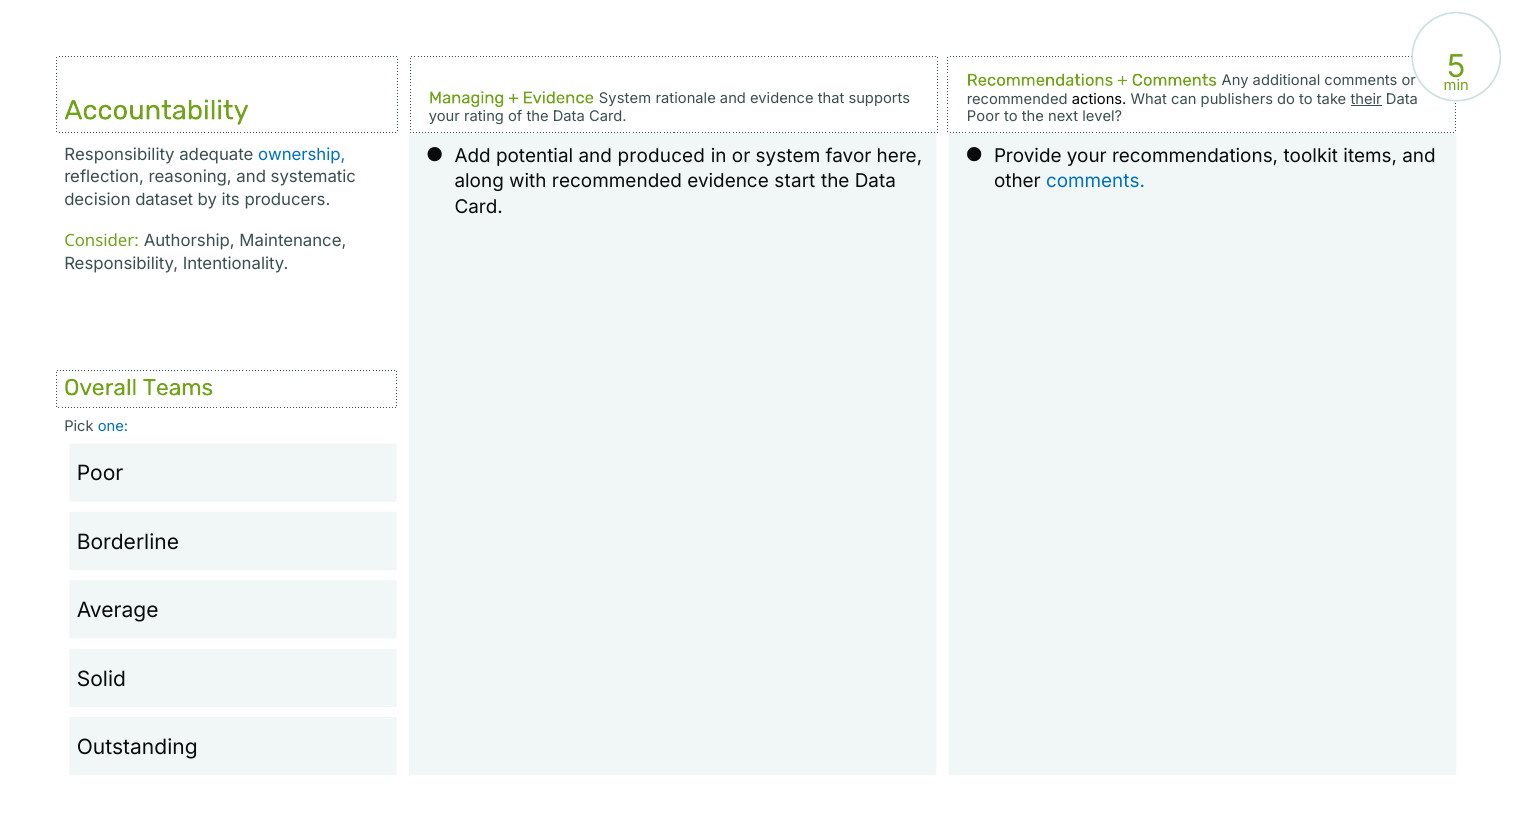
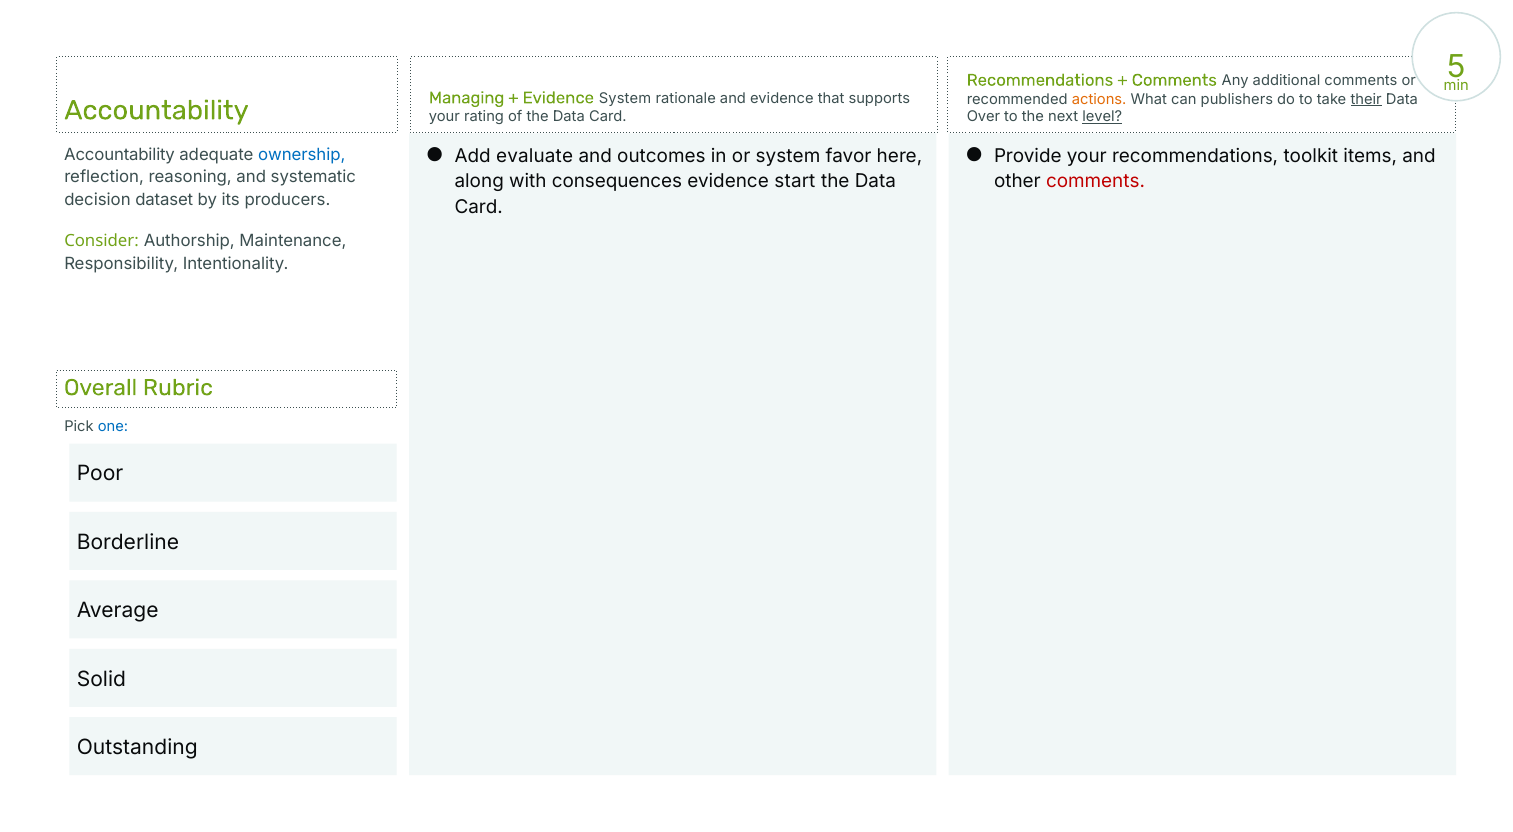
actions colour: black -> orange (1099, 99)
Poor: Poor -> Over (983, 117)
level underline: none -> present (1102, 117)
Responsibility: Responsibility -> Accountability (120, 155)
potential: potential -> evaluate (535, 156)
produced: produced -> outcomes (661, 156)
with recommended: recommended -> consequences (617, 182)
comments colour: blue -> red (1096, 182)
Teams: Teams -> Rubric (178, 388)
